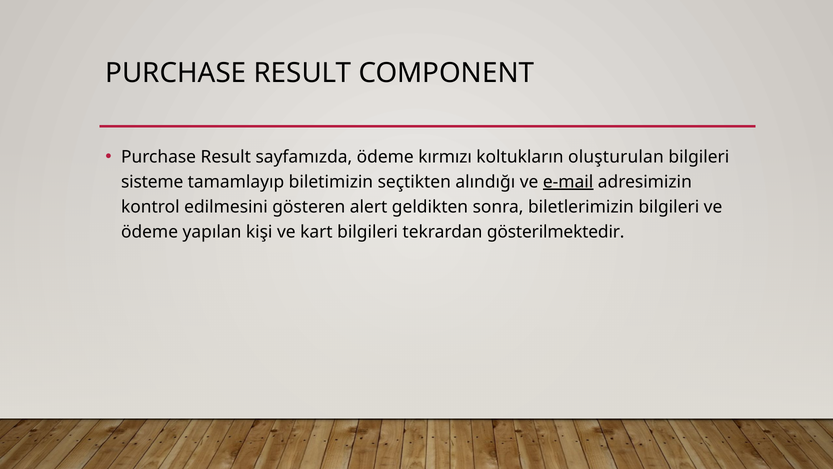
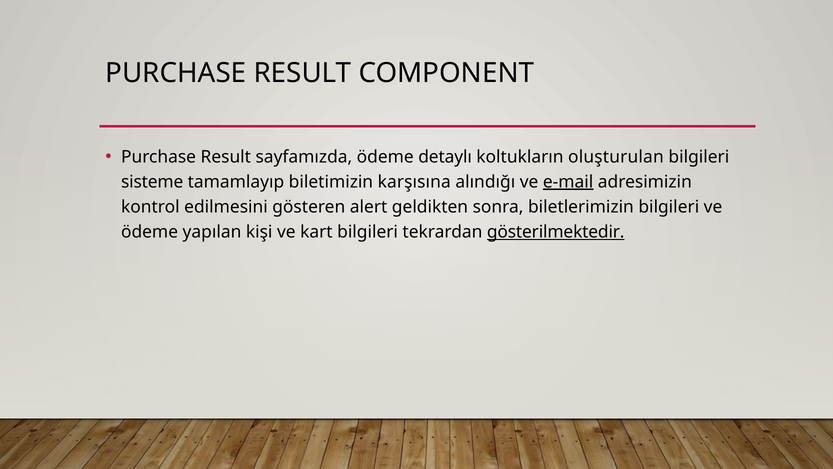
kırmızı: kırmızı -> detaylı (445, 157)
seçtikten: seçtikten -> karşısına (414, 182)
gösterilmektedir underline: none -> present (556, 232)
